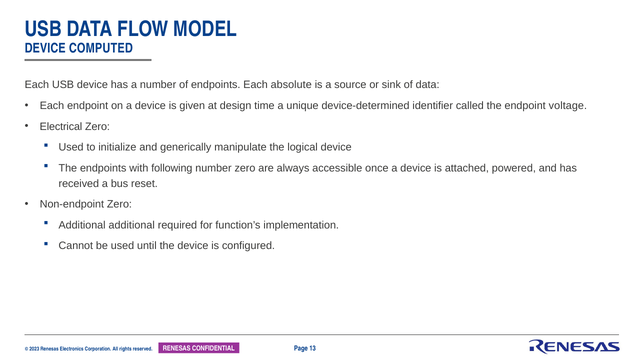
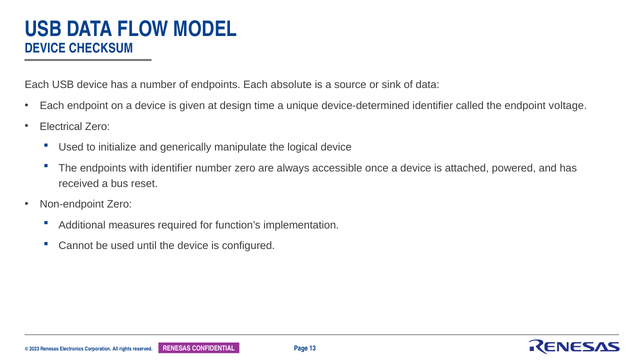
COMPUTED: COMPUTED -> CHECKSUM (101, 48)
with following: following -> identifier (172, 168)
Additional additional: additional -> measures (132, 225)
